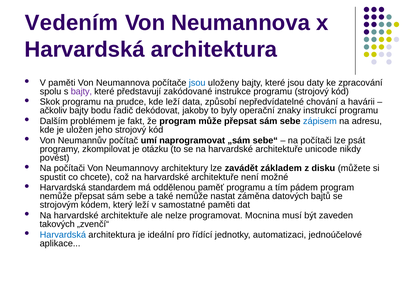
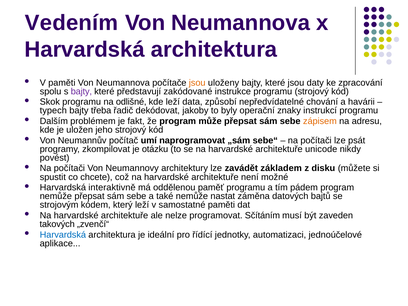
jsou colour: blue -> orange (197, 83)
prudce: prudce -> odlišné (131, 102)
ačkoliv: ačkoliv -> typech (53, 111)
bodu: bodu -> třeba (101, 111)
zápisem colour: blue -> orange (320, 121)
standardem: standardem -> interaktivně (112, 188)
Mocnina: Mocnina -> Sčítáním (262, 215)
